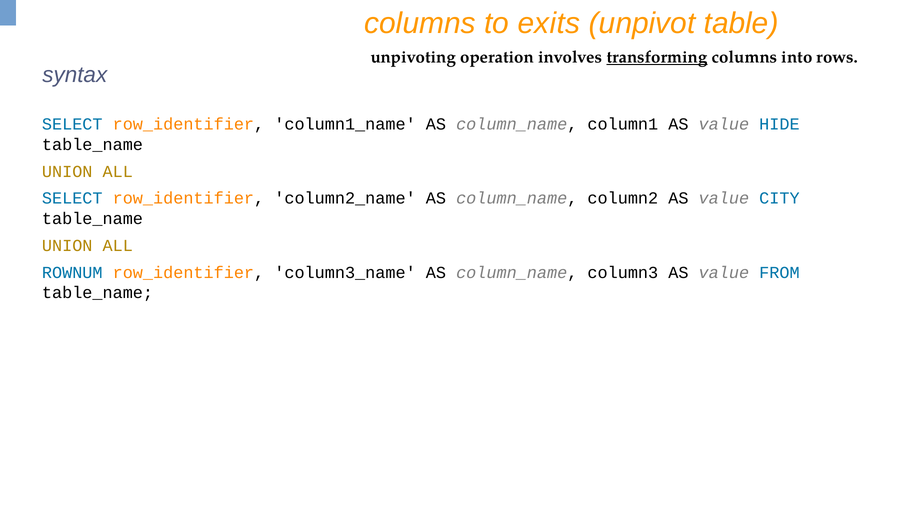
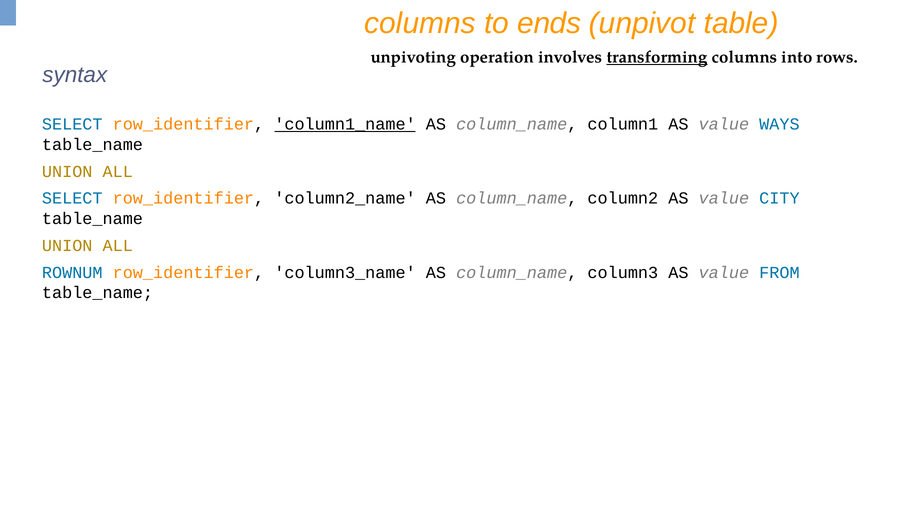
exits: exits -> ends (549, 23)
column1_name underline: none -> present (345, 124)
HIDE: HIDE -> WAYS (779, 124)
